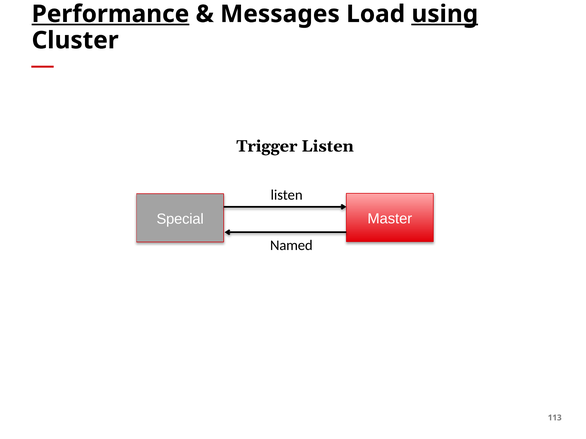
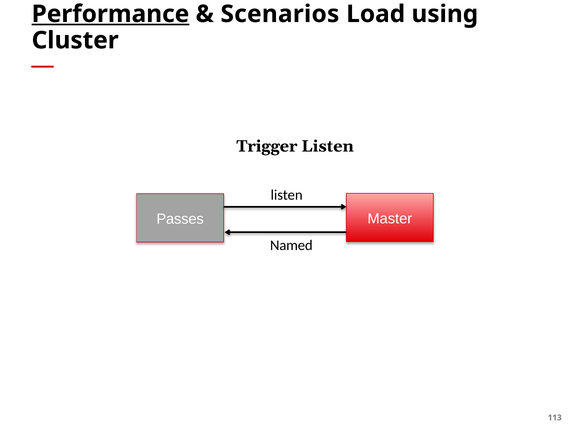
Messages: Messages -> Scenarios (280, 14)
using underline: present -> none (445, 14)
Special: Special -> Passes (180, 219)
